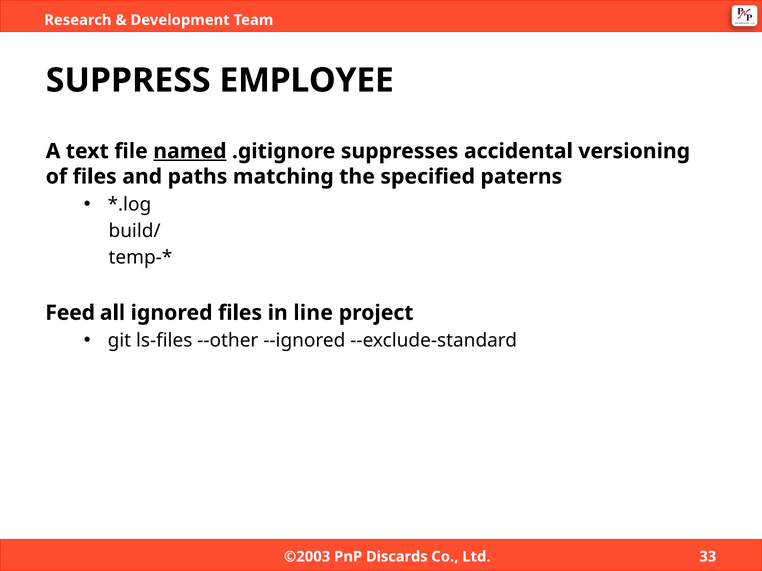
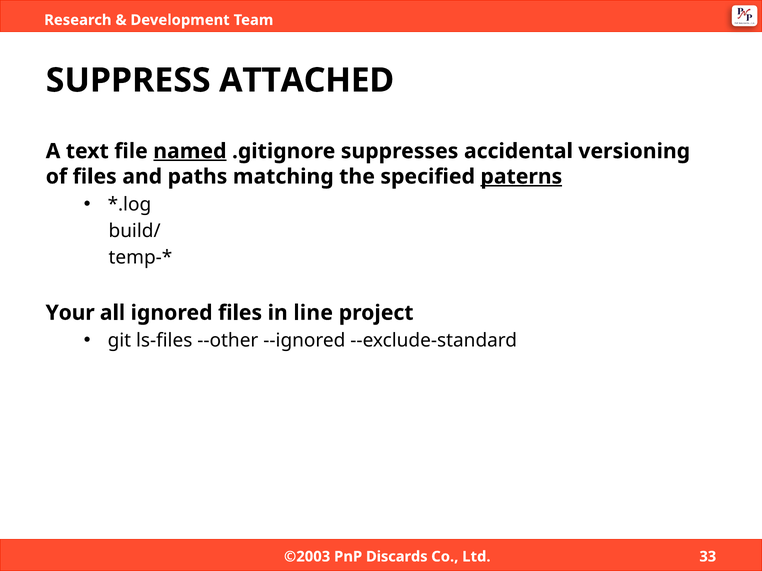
EMPLOYEE: EMPLOYEE -> ATTACHED (307, 80)
paterns underline: none -> present (521, 177)
Feed: Feed -> Your (70, 313)
